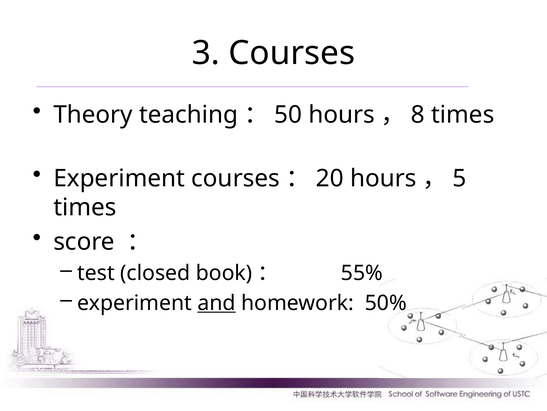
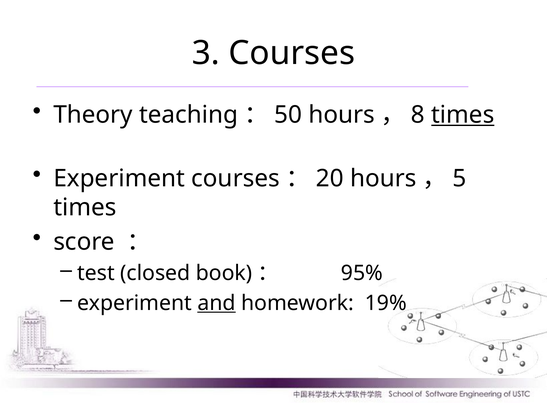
times underline: none -> present (463, 115)
55%: 55% -> 95% (362, 273)
50%: 50% -> 19% (386, 302)
